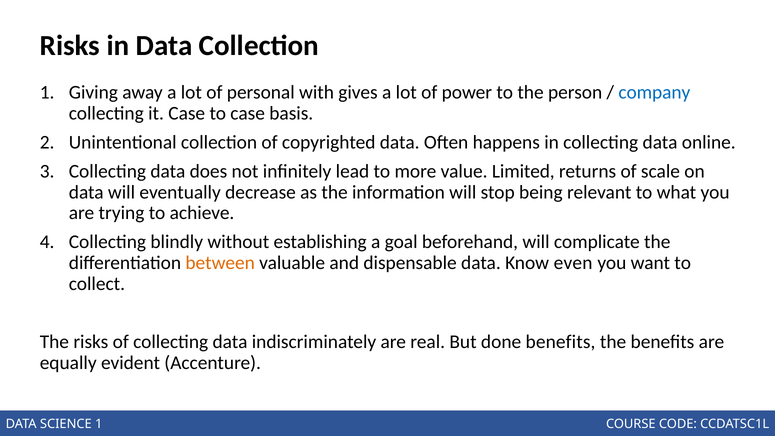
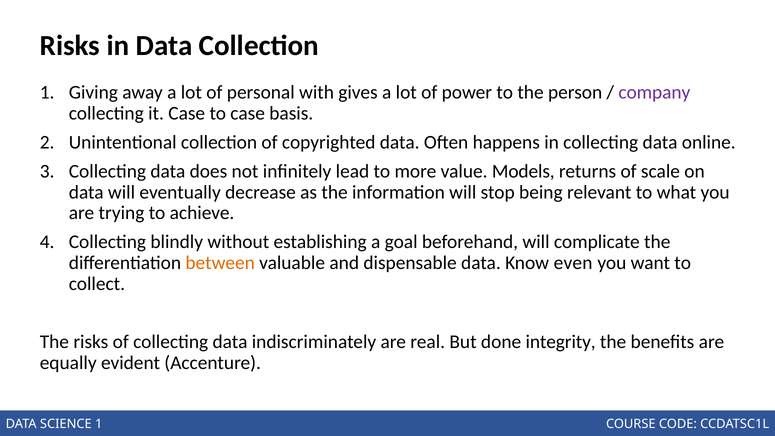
company colour: blue -> purple (654, 92)
Limited: Limited -> Models (523, 171)
done benefits: benefits -> integrity (561, 342)
